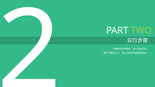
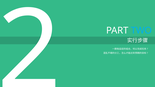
TWO colour: light green -> light blue (141, 31)
